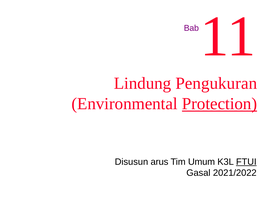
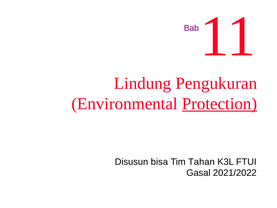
arus: arus -> bisa (159, 162)
Umum: Umum -> Tahan (201, 162)
FTUI underline: present -> none (246, 162)
